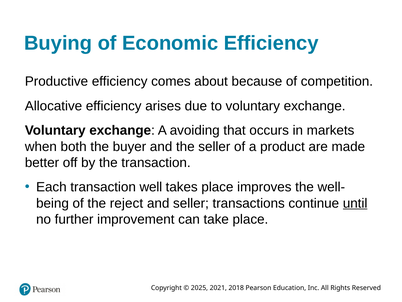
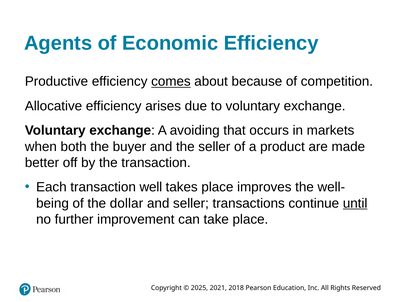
Buying: Buying -> Agents (58, 43)
comes underline: none -> present (171, 81)
reject: reject -> dollar (126, 203)
